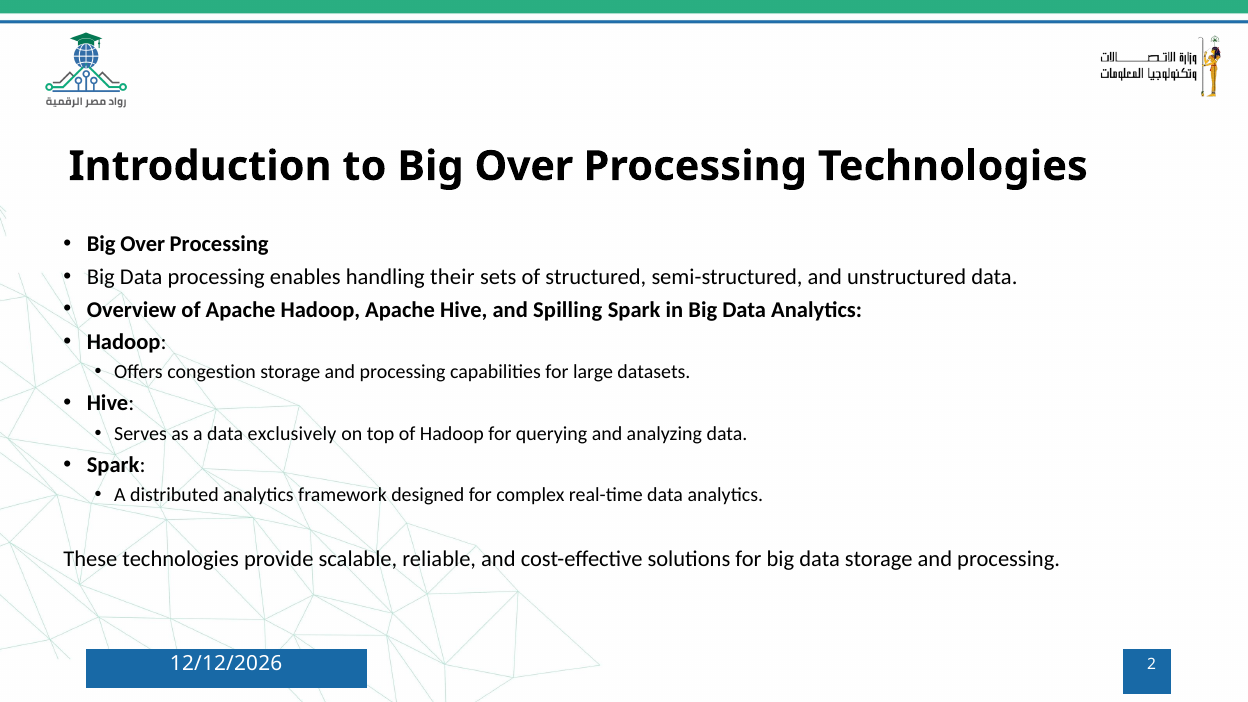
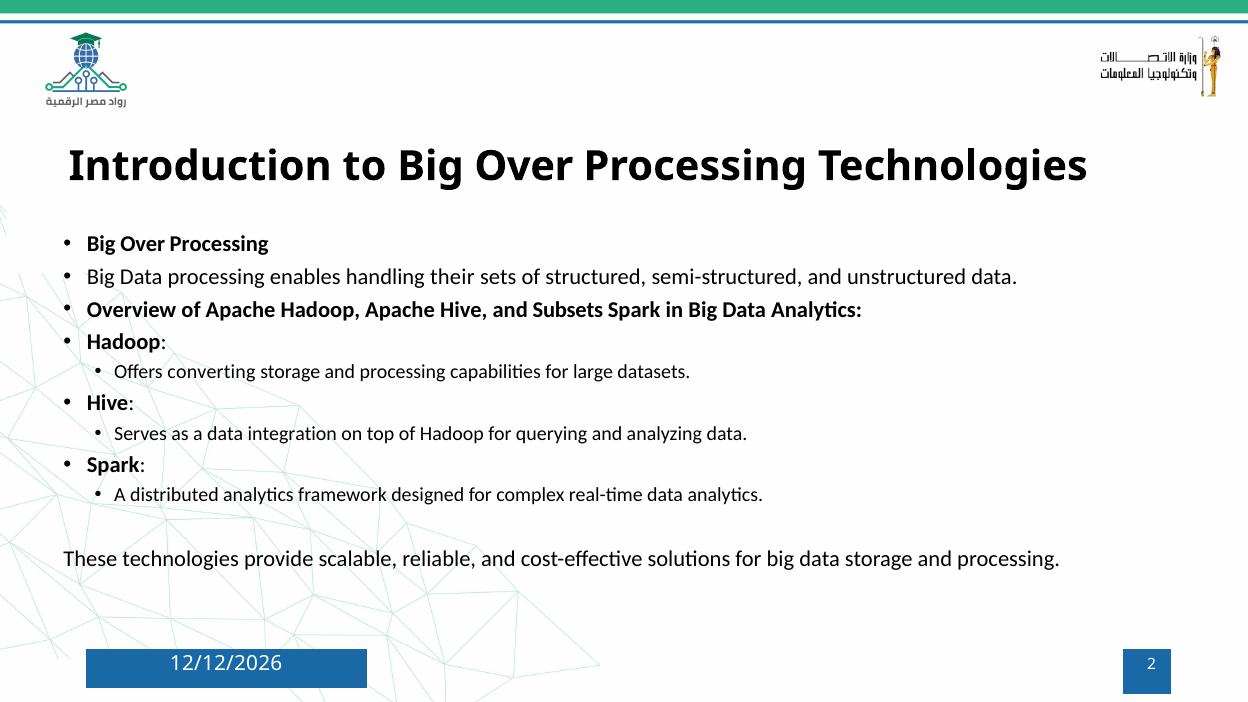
Spilling: Spilling -> Subsets (568, 310)
congestion: congestion -> converting (211, 372)
exclusively: exclusively -> integration (292, 434)
